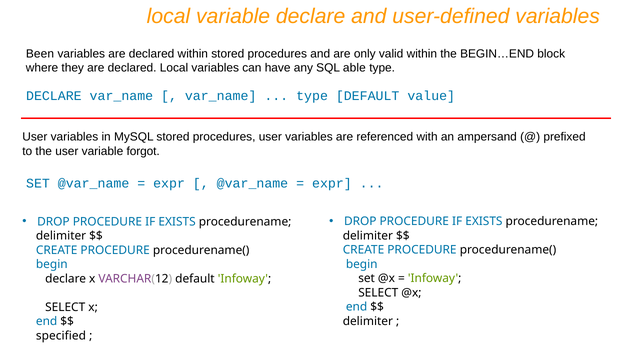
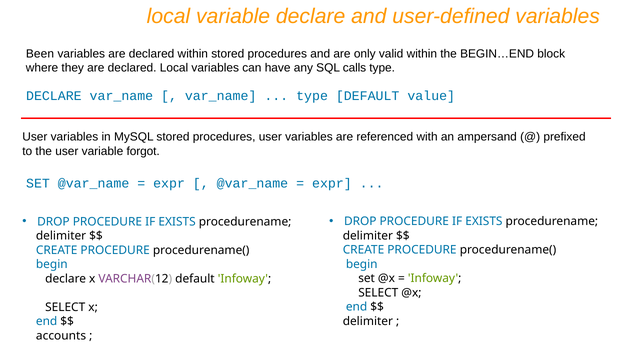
able: able -> calls (355, 68)
specified: specified -> accounts (61, 336)
